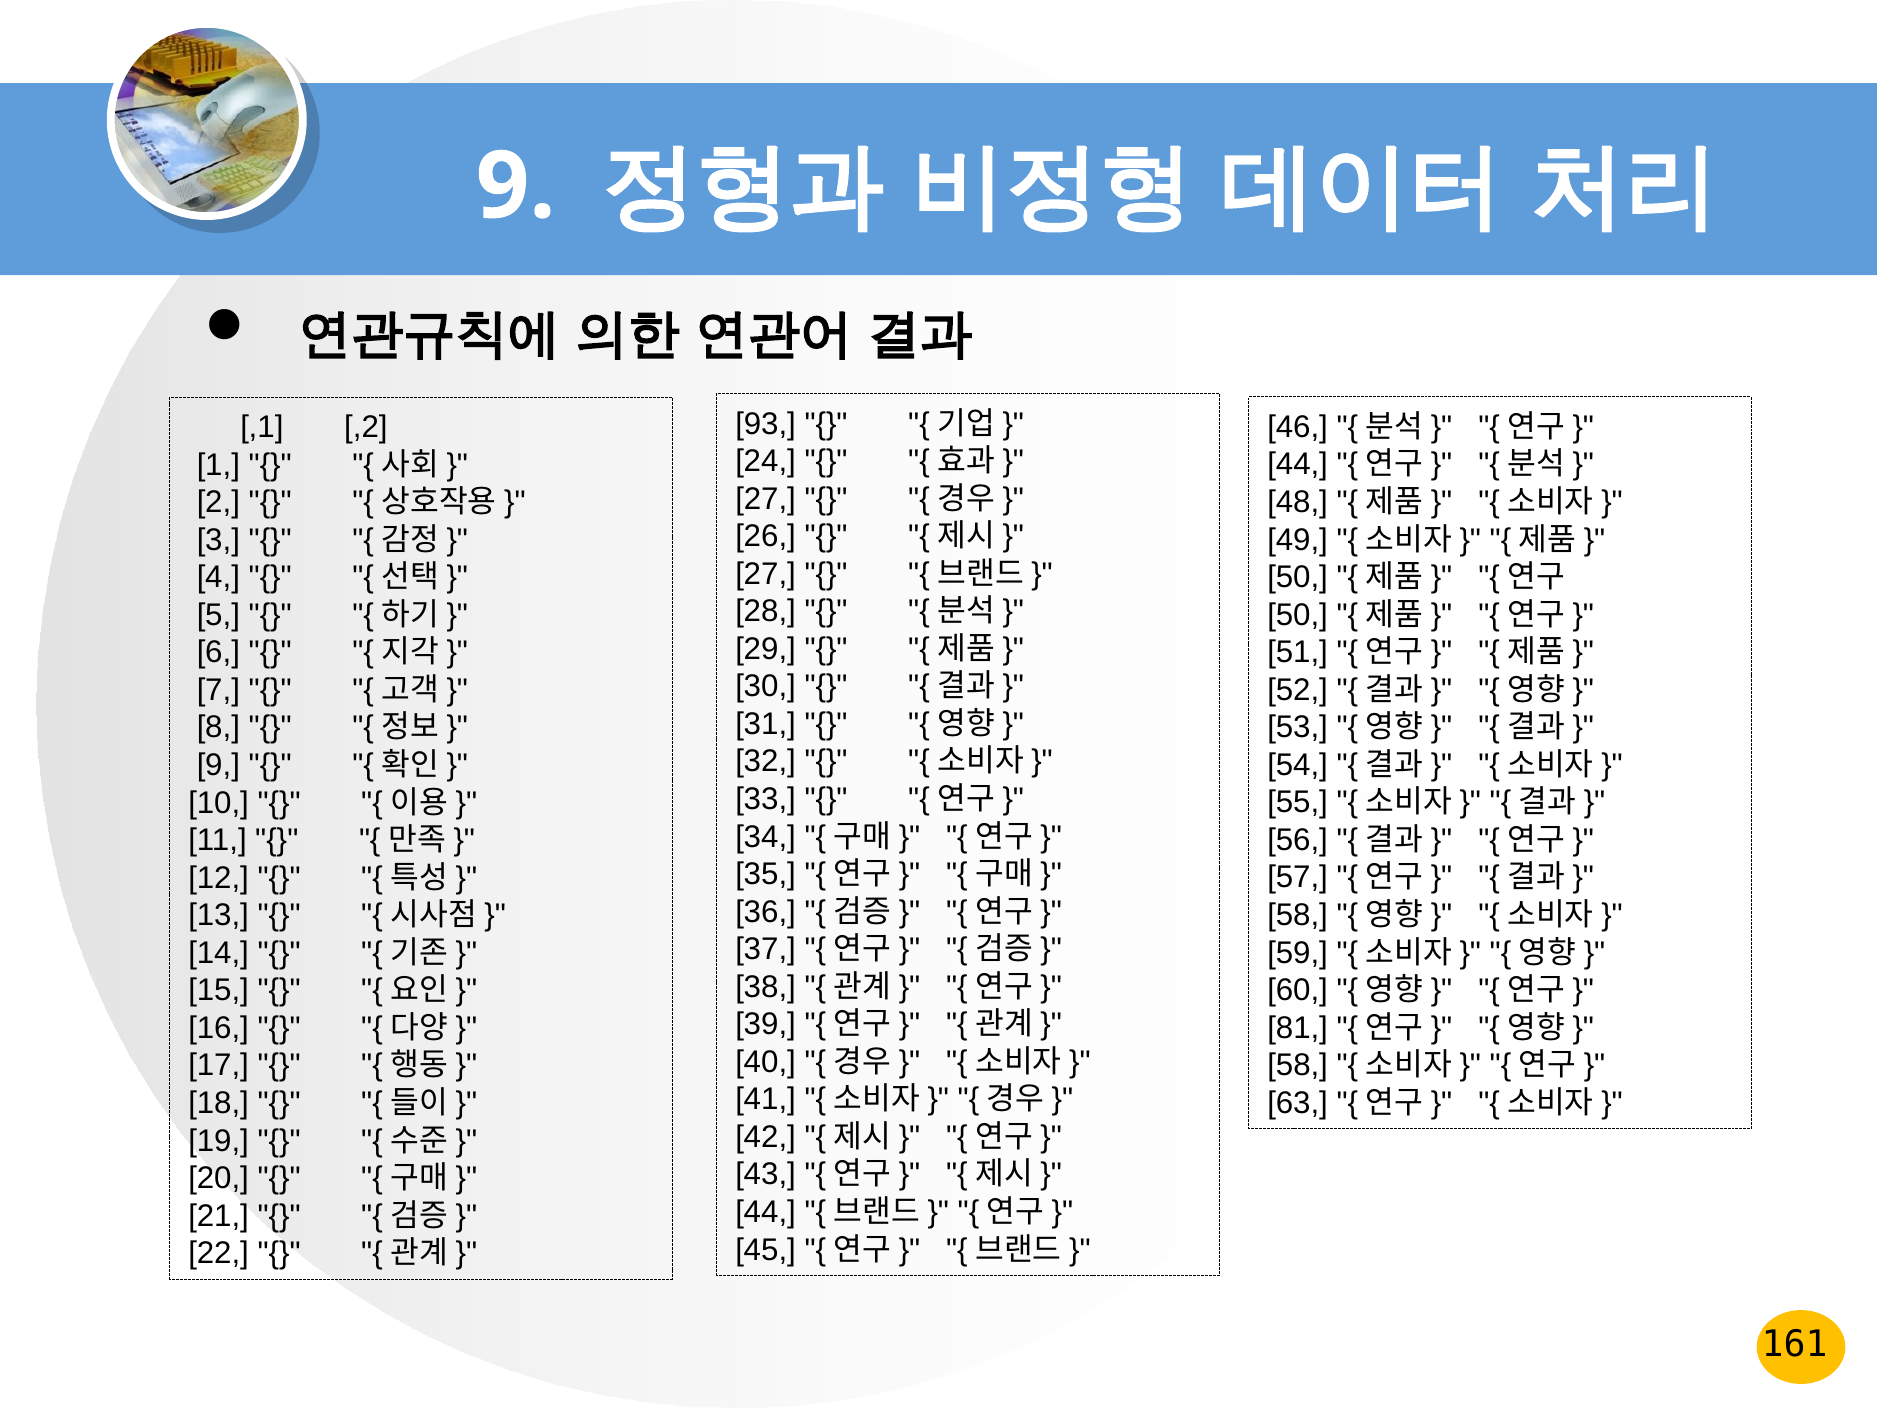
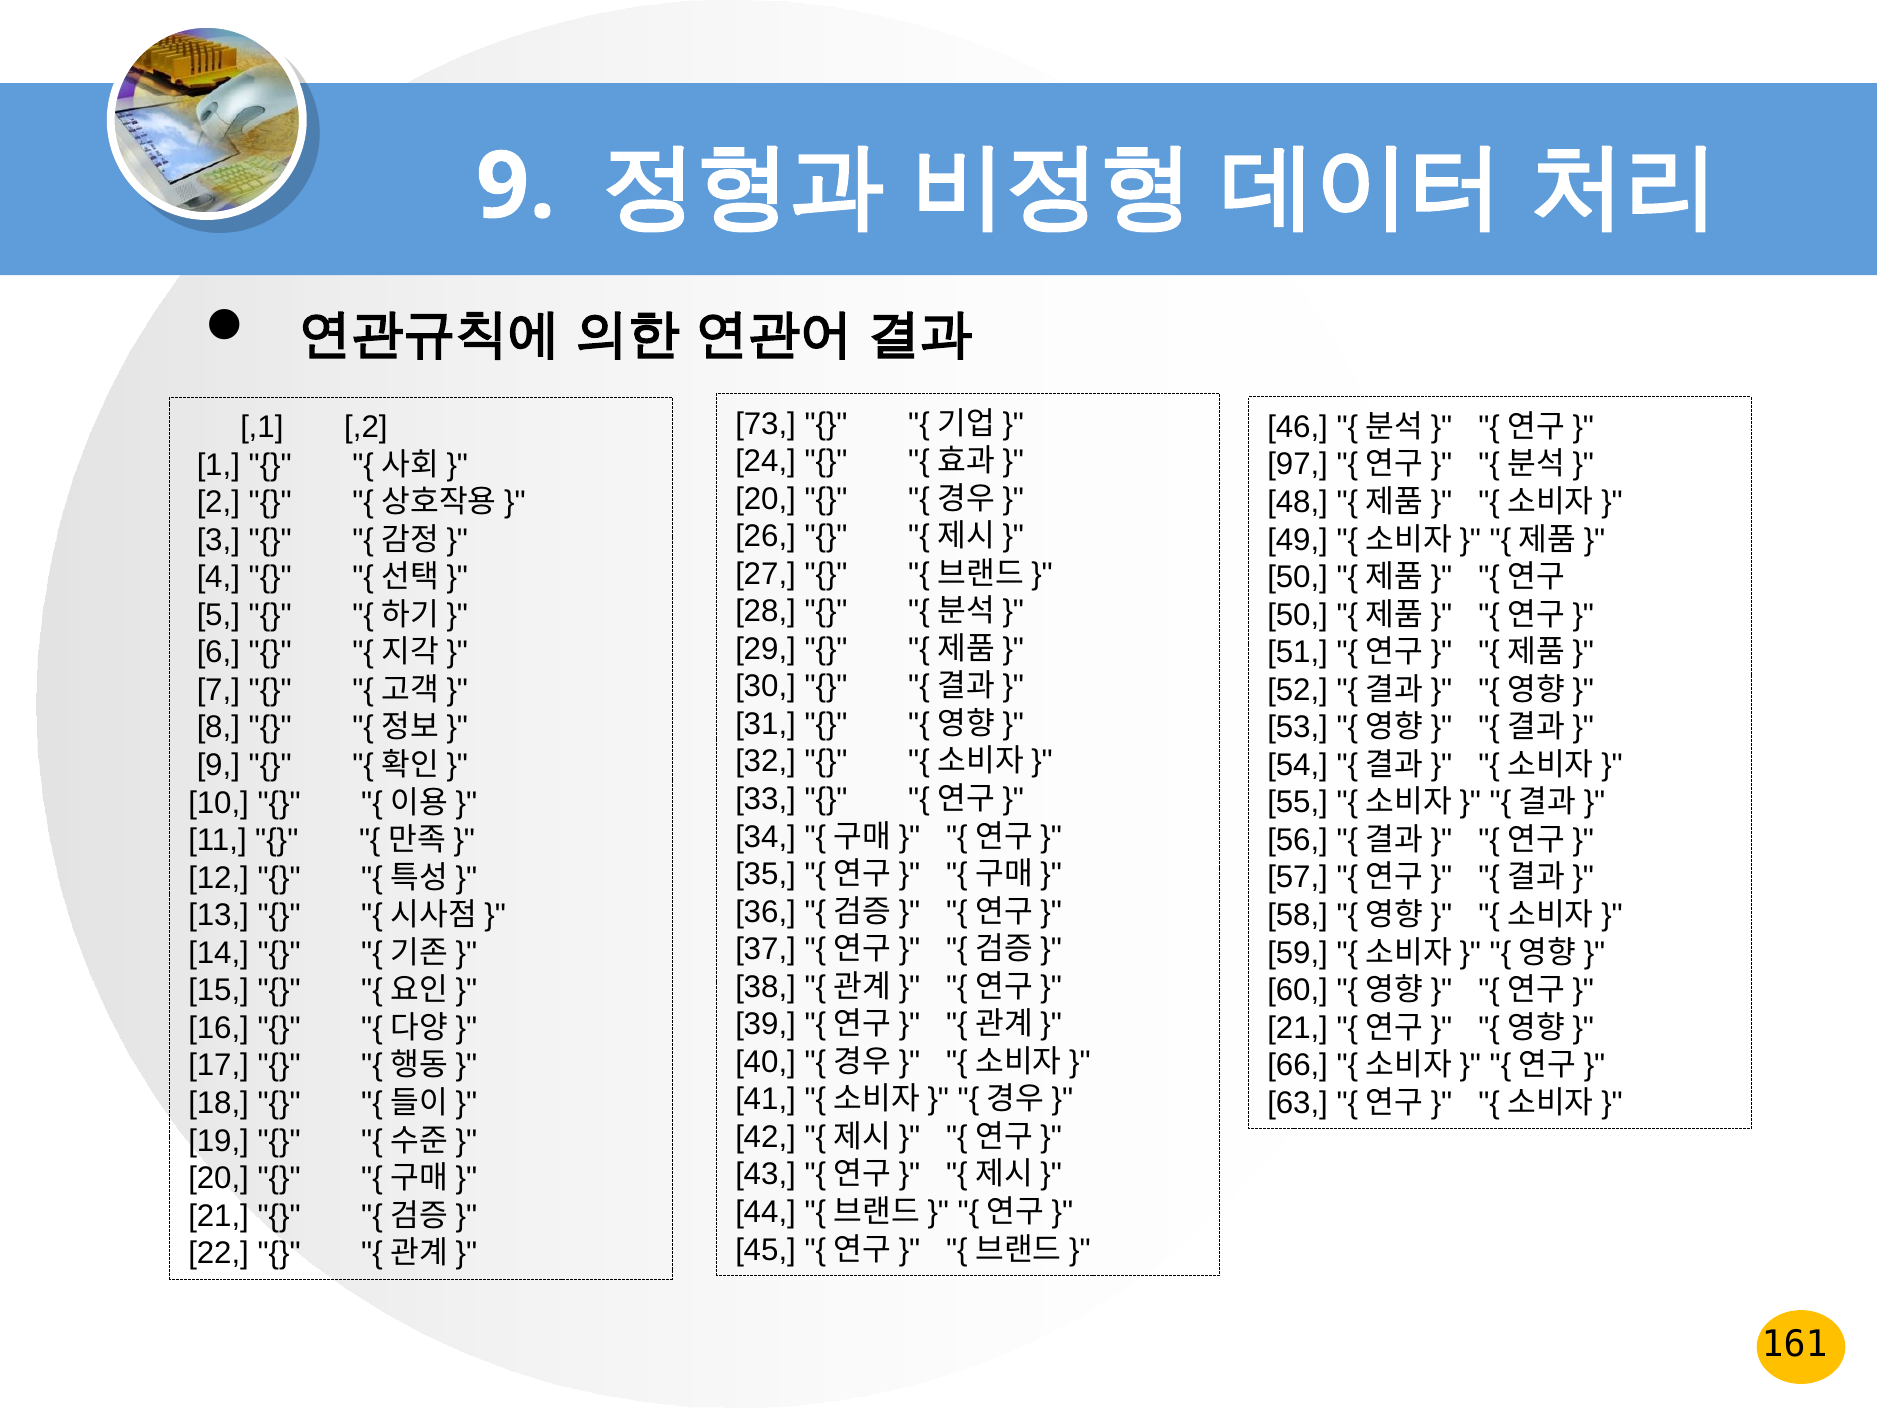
93: 93 -> 73 (766, 424)
44: 44 -> 97 (1298, 465)
27: 27 -> 20 (766, 499)
81: 81 -> 21 (1298, 1028)
58: 58 -> 66 (1298, 1065)
